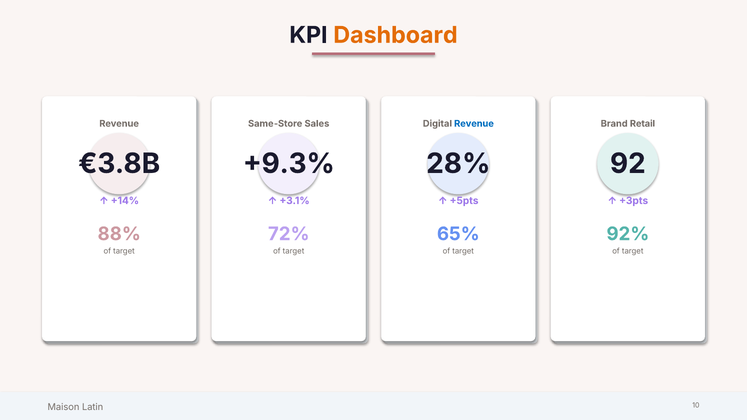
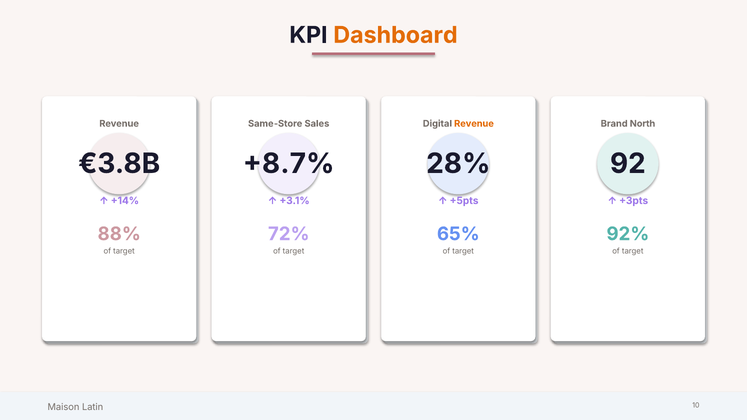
Revenue colour: blue -> orange (474, 124)
Retail: Retail -> North (642, 124)
+9.3%: +9.3% -> +8.7% (289, 164)
